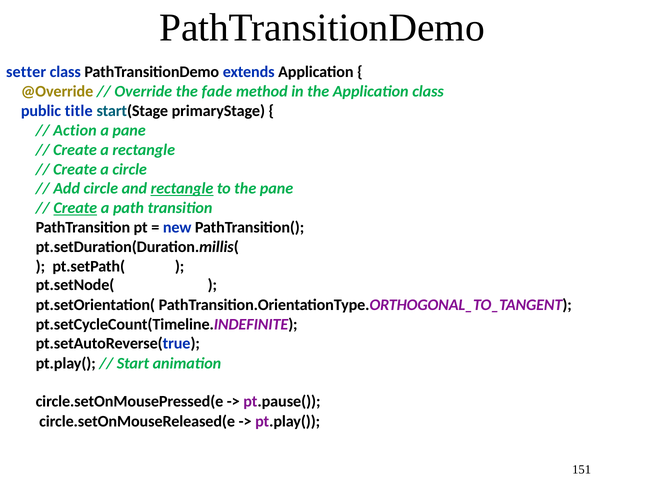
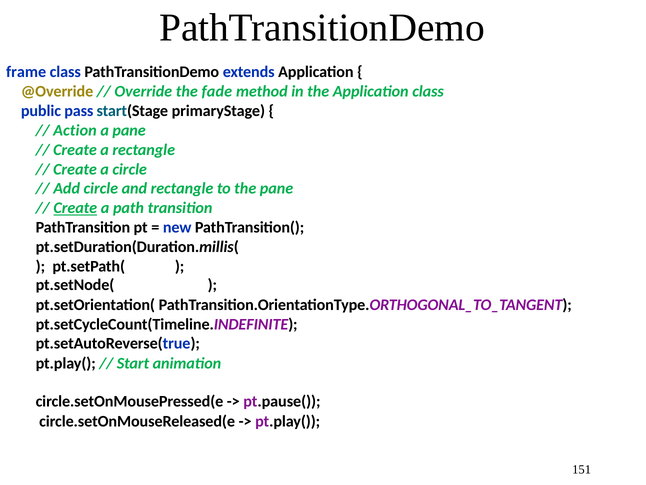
setter: setter -> frame (26, 72)
title: title -> pass (79, 111)
rectangle underline: present -> none (182, 188)
